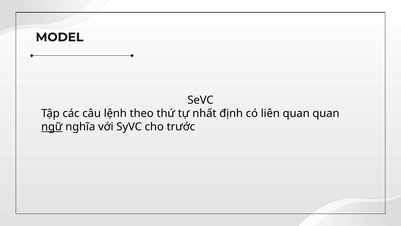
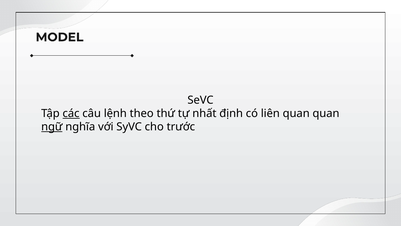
các underline: none -> present (71, 113)
